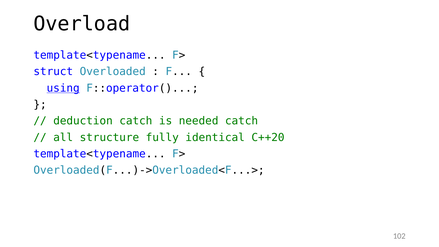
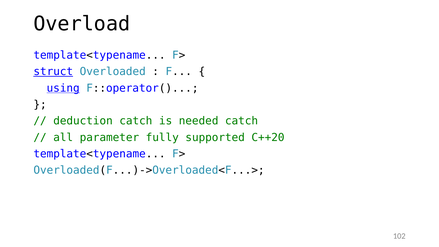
struct underline: none -> present (53, 72)
structure: structure -> parameter (109, 137)
identical: identical -> supported (215, 137)
